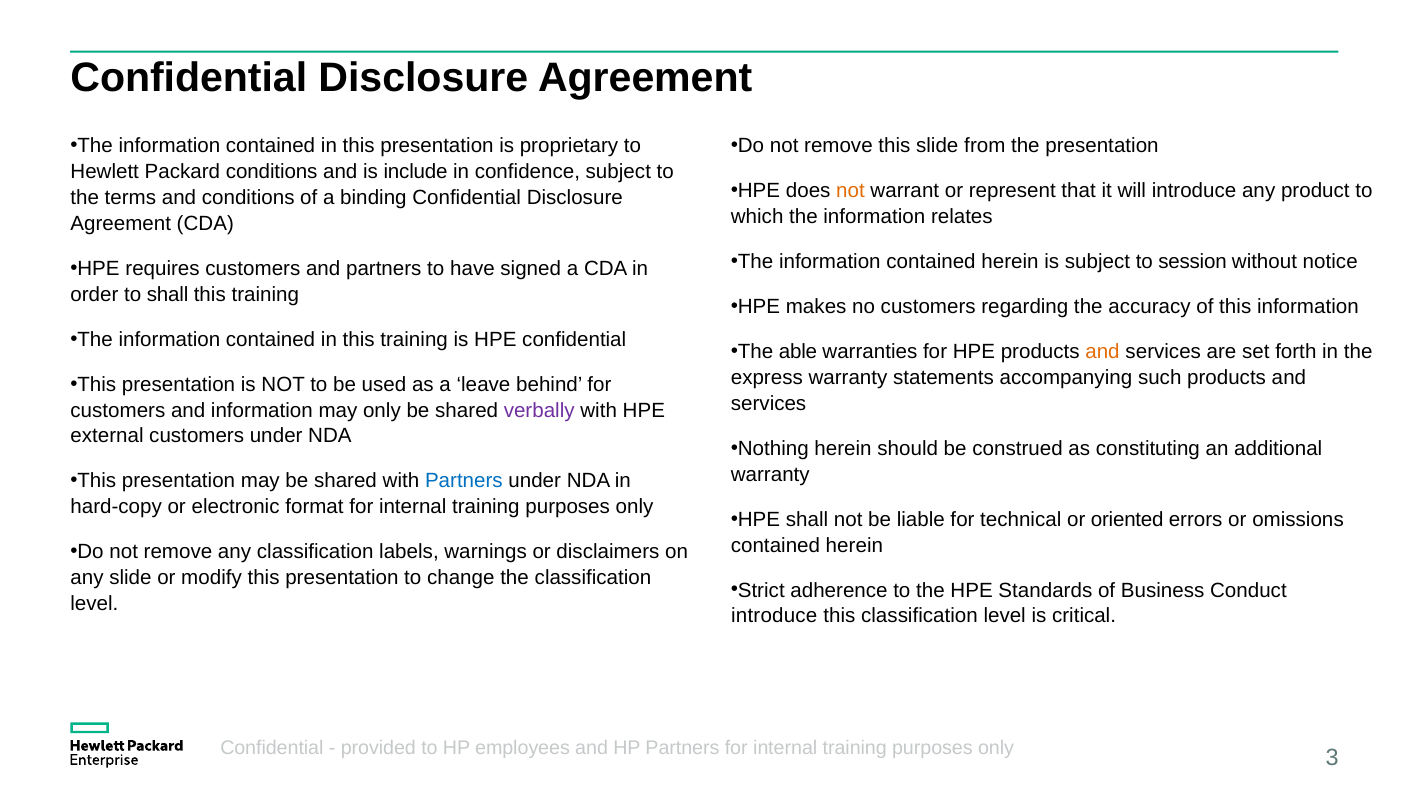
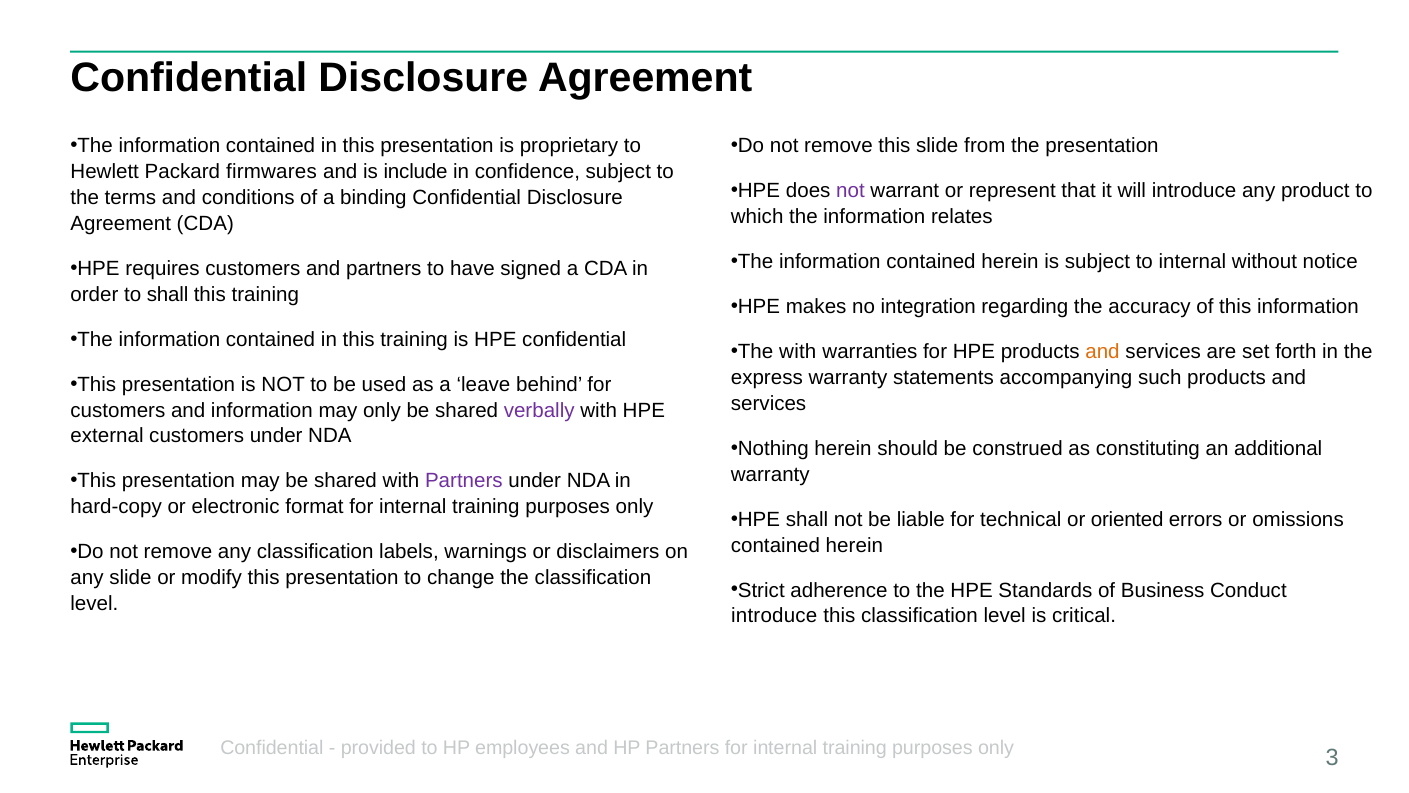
Packard conditions: conditions -> firmwares (271, 172)
not colour: orange -> purple (850, 191)
to session: session -> internal (1192, 262)
no customers: customers -> integration (928, 307)
The able: able -> with (798, 352)
Partners colour: blue -> purple (464, 481)
